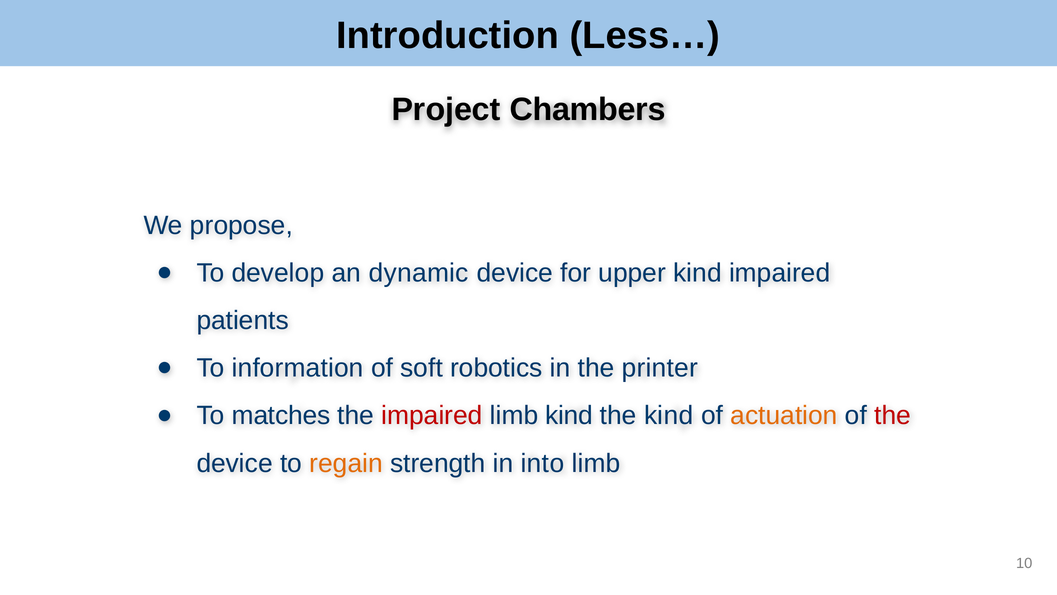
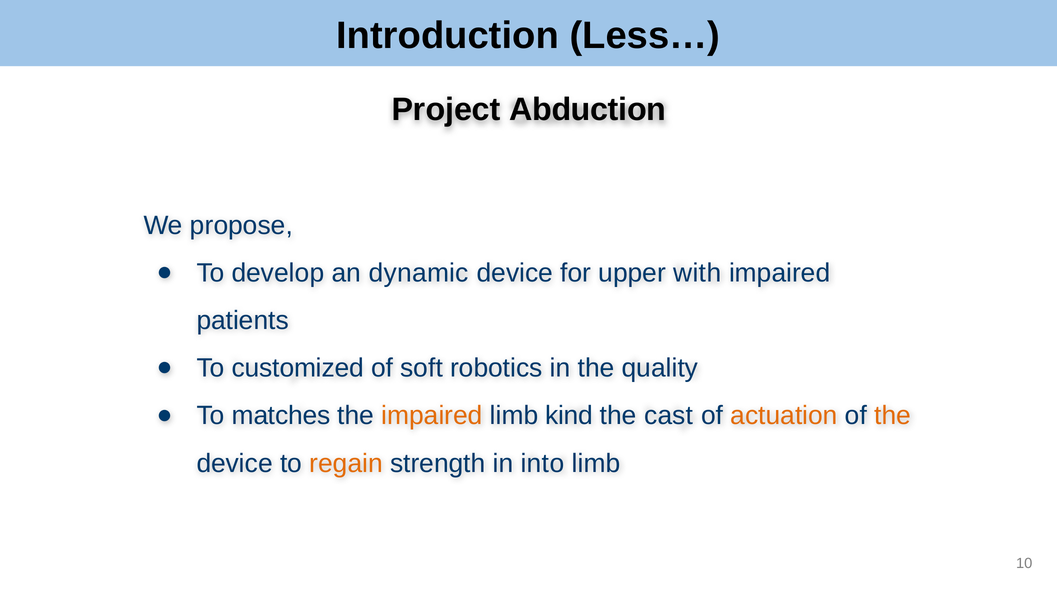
Chambers: Chambers -> Abduction (588, 109)
upper kind: kind -> with (697, 273)
information: information -> customized (298, 368)
printer: printer -> quality (660, 368)
impaired colour: red -> orange (432, 415)
the kind: kind -> cast (669, 415)
the colour: red -> orange (893, 415)
